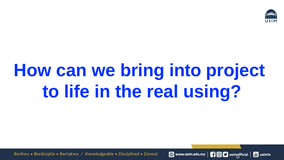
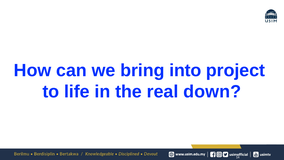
using: using -> down (212, 92)
